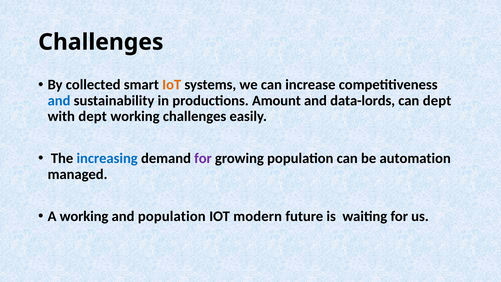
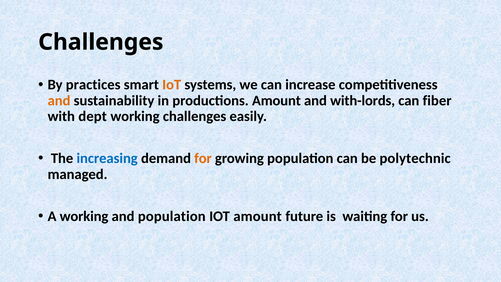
collected: collected -> practices (93, 85)
and colour: blue -> orange (59, 100)
data-lords: data-lords -> with-lords (363, 100)
can dept: dept -> fiber (437, 100)
for colour: purple -> orange (203, 158)
automation: automation -> polytechnic (415, 158)
IOT modern: modern -> amount (258, 216)
